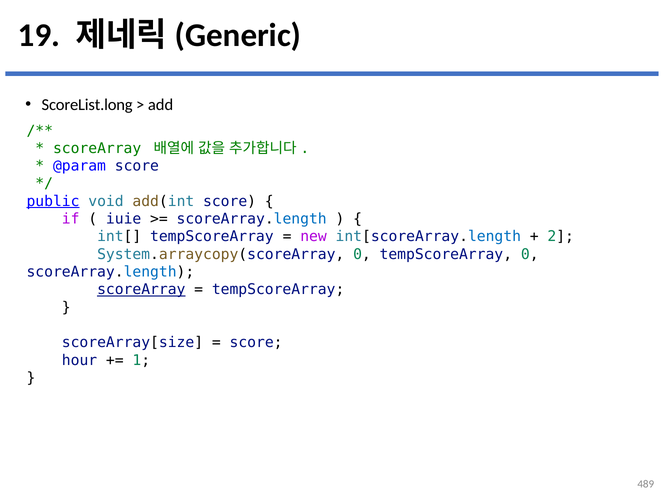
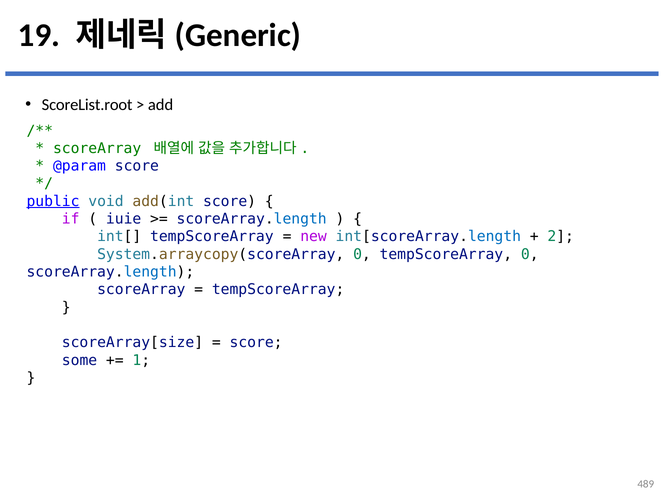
ScoreList.long: ScoreList.long -> ScoreList.root (87, 105)
scoreArray underline: present -> none (141, 289)
hour: hour -> some (80, 360)
